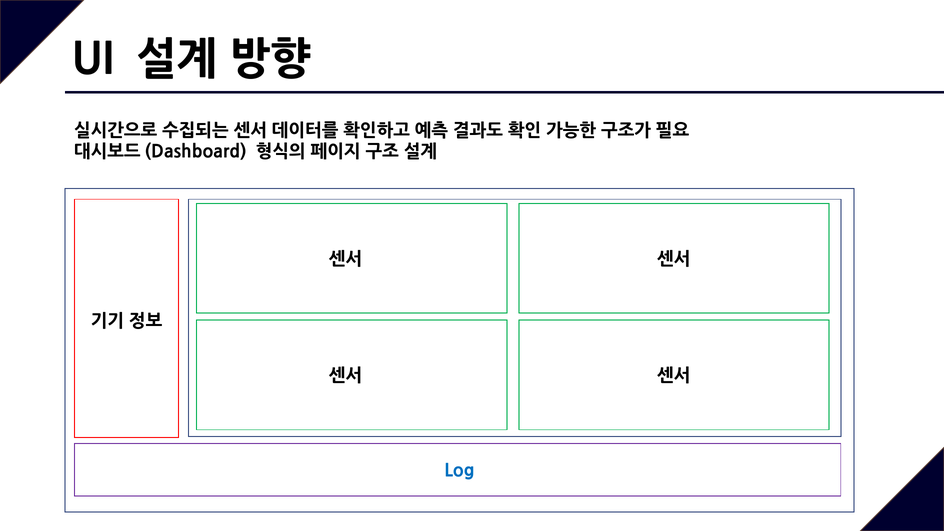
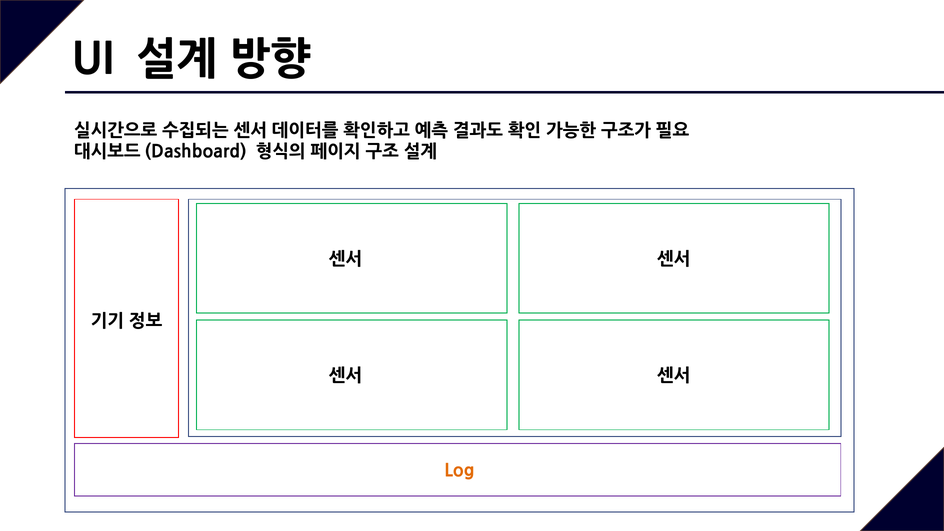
Log colour: blue -> orange (459, 471)
